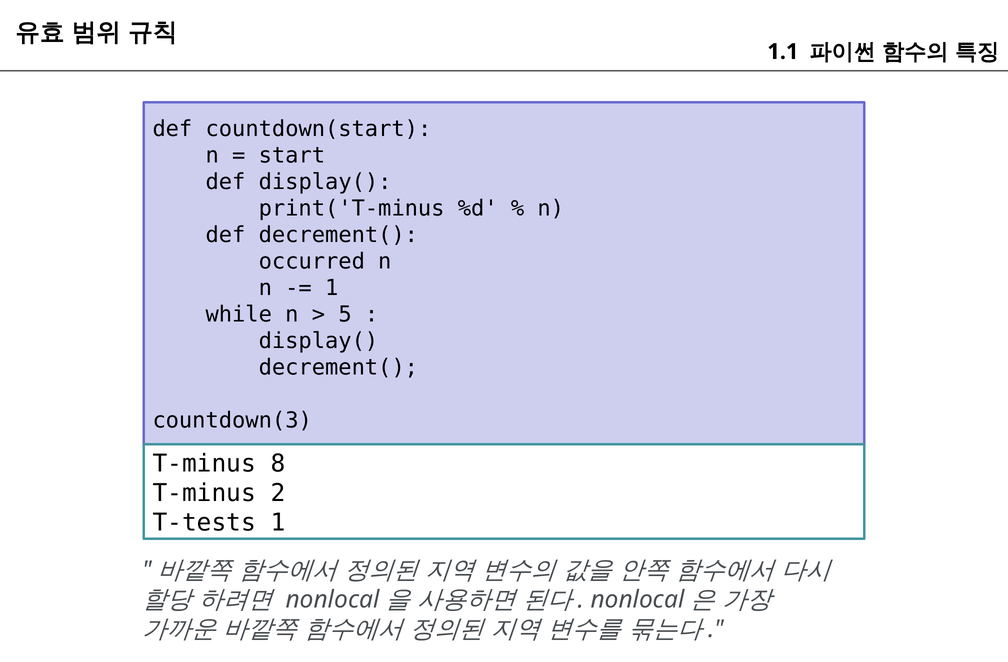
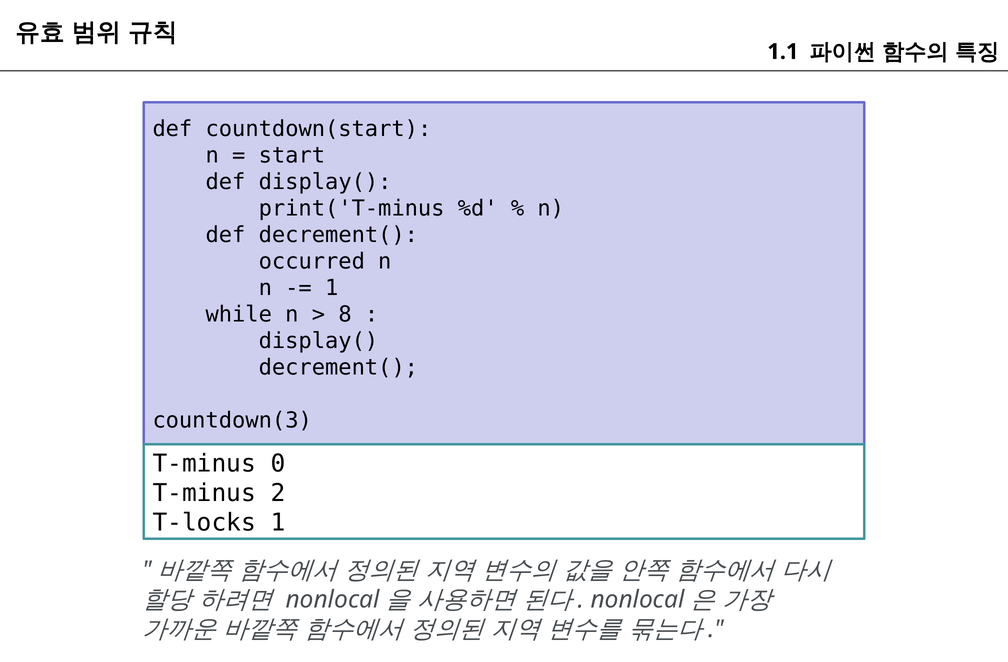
5: 5 -> 8 (345, 315)
8: 8 -> 0 (278, 464)
T-tests: T-tests -> T-locks (204, 523)
